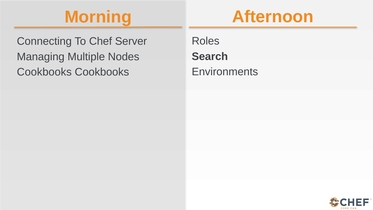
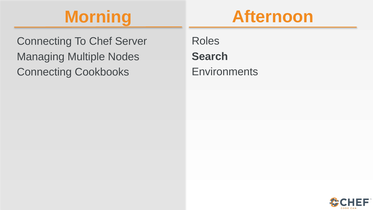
Cookbooks: Cookbooks -> Connecting (44, 72)
